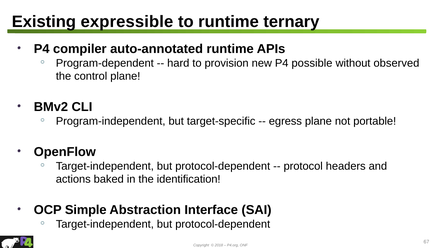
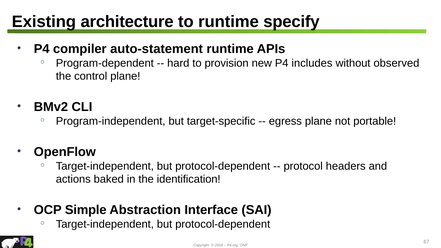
expressible: expressible -> architecture (127, 22)
ternary: ternary -> specify (291, 22)
auto-annotated: auto-annotated -> auto-statement (157, 49)
possible: possible -> includes (312, 63)
